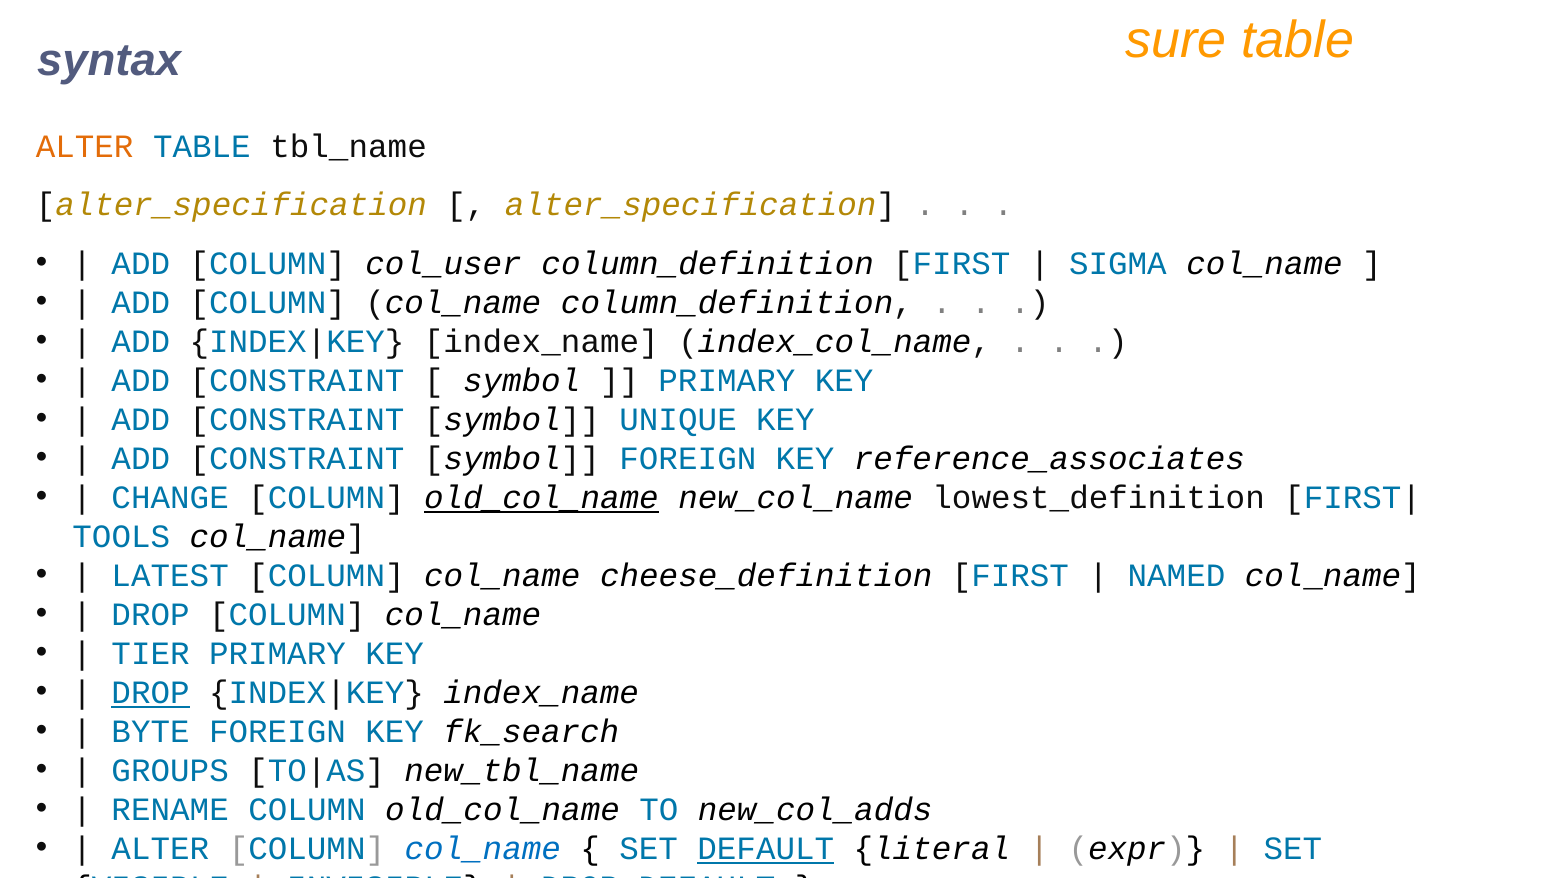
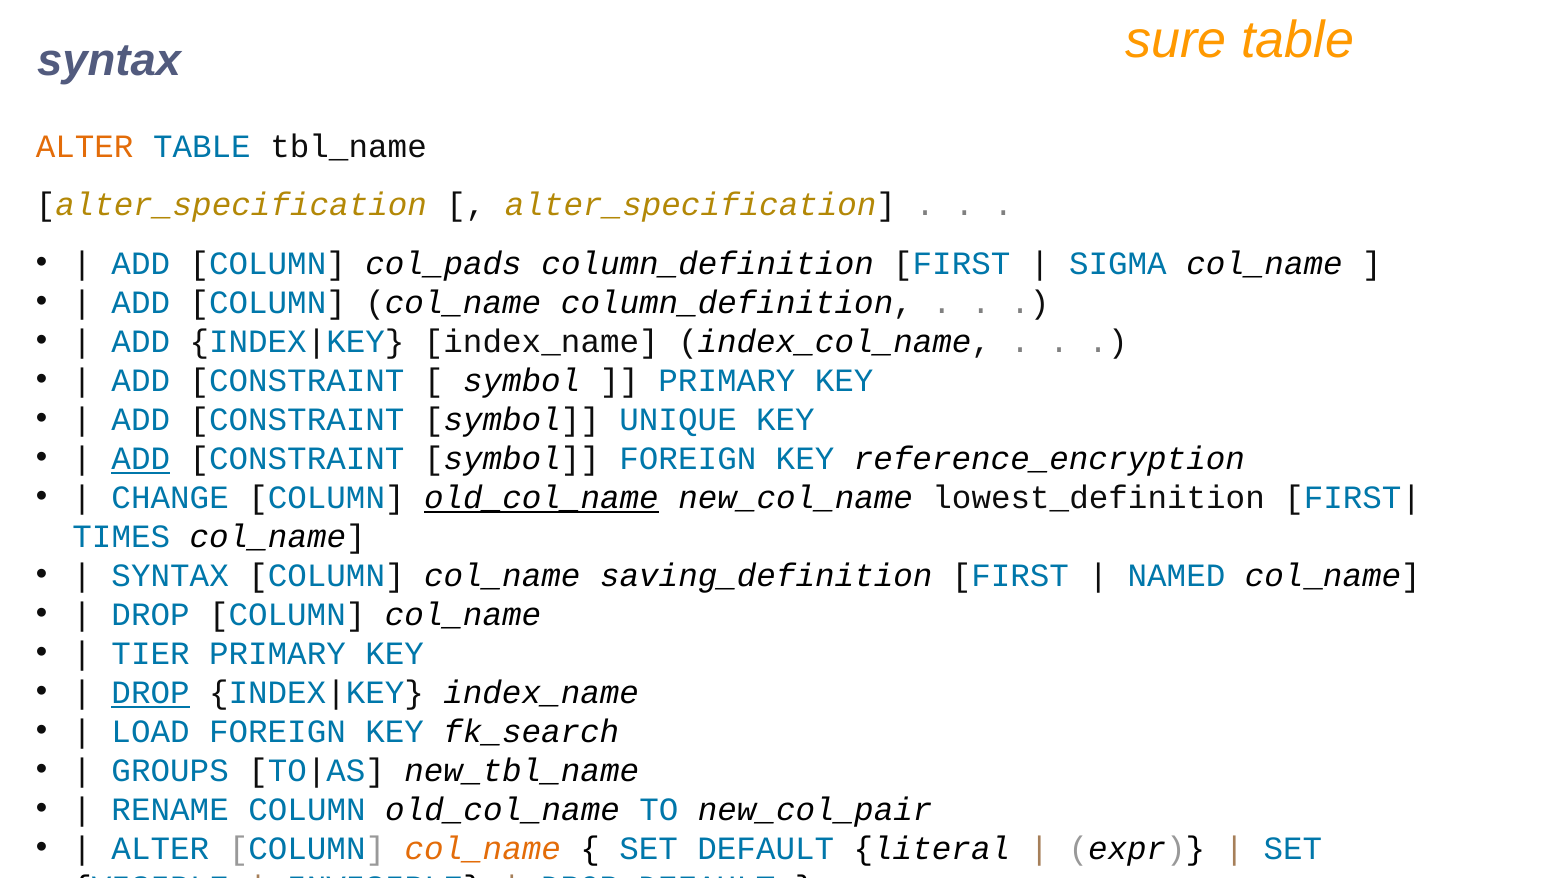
col_user: col_user -> col_pads (444, 264)
ADD underline: none -> present (141, 459)
reference_associates: reference_associates -> reference_encryption (1049, 459)
TOOLS: TOOLS -> TIMES (121, 537)
LATEST: LATEST -> SYNTAX (170, 576)
cheese_definition: cheese_definition -> saving_definition (766, 576)
BYTE: BYTE -> LOAD (151, 732)
new_col_adds: new_col_adds -> new_col_pair (815, 810)
col_name colour: blue -> orange (483, 849)
DEFAULT underline: present -> none (766, 849)
